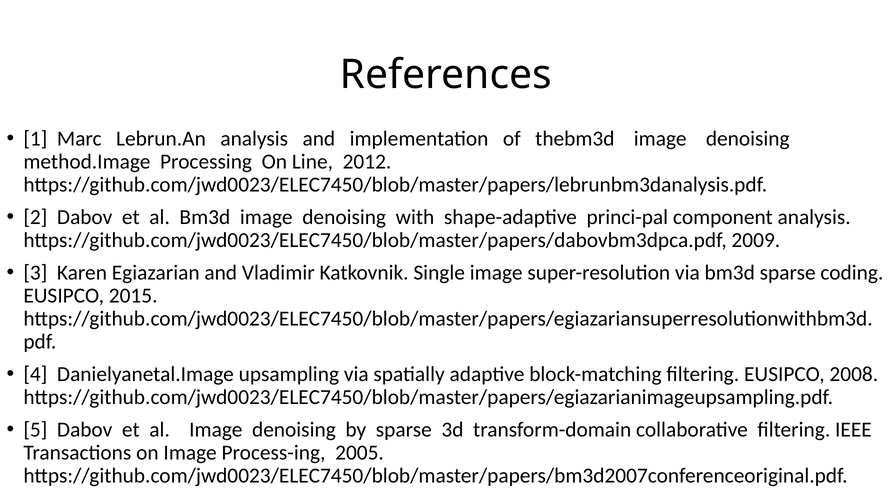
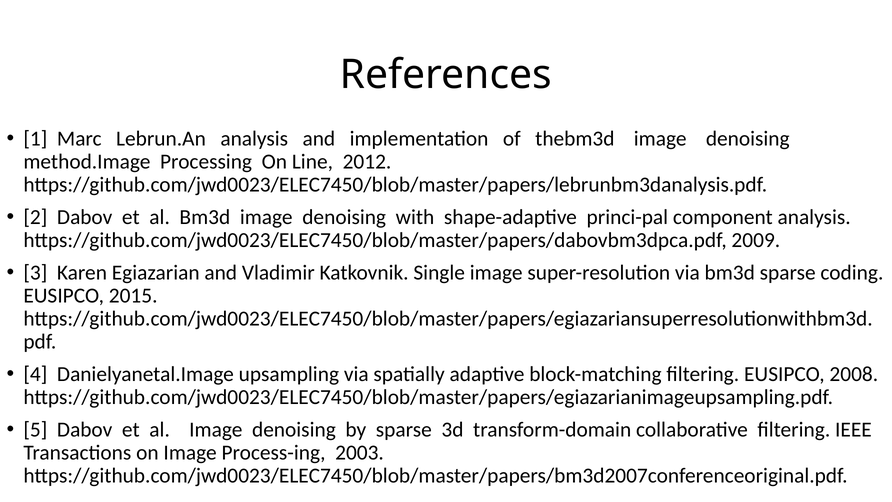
2005: 2005 -> 2003 (360, 453)
